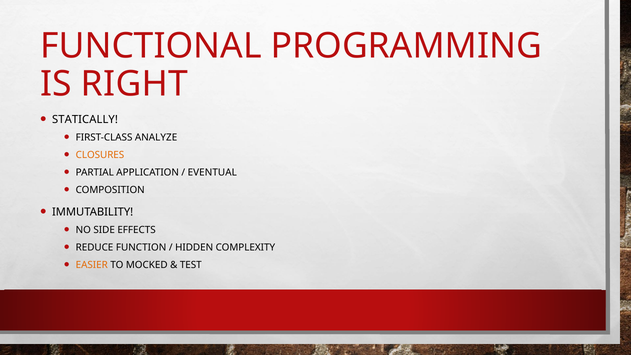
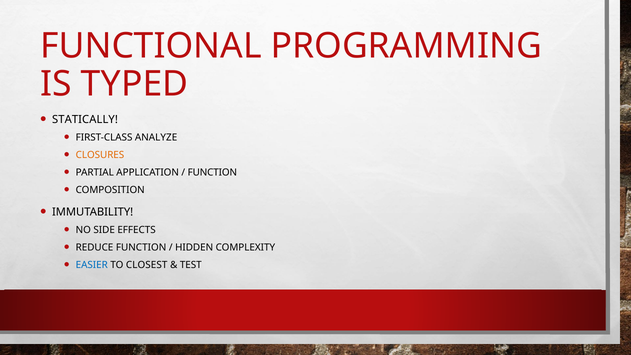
RIGHT: RIGHT -> TYPED (135, 84)
EVENTUAL: EVENTUAL -> FUNCTION (212, 172)
EASIER colour: orange -> blue (92, 265)
MOCKED: MOCKED -> CLOSEST (147, 265)
